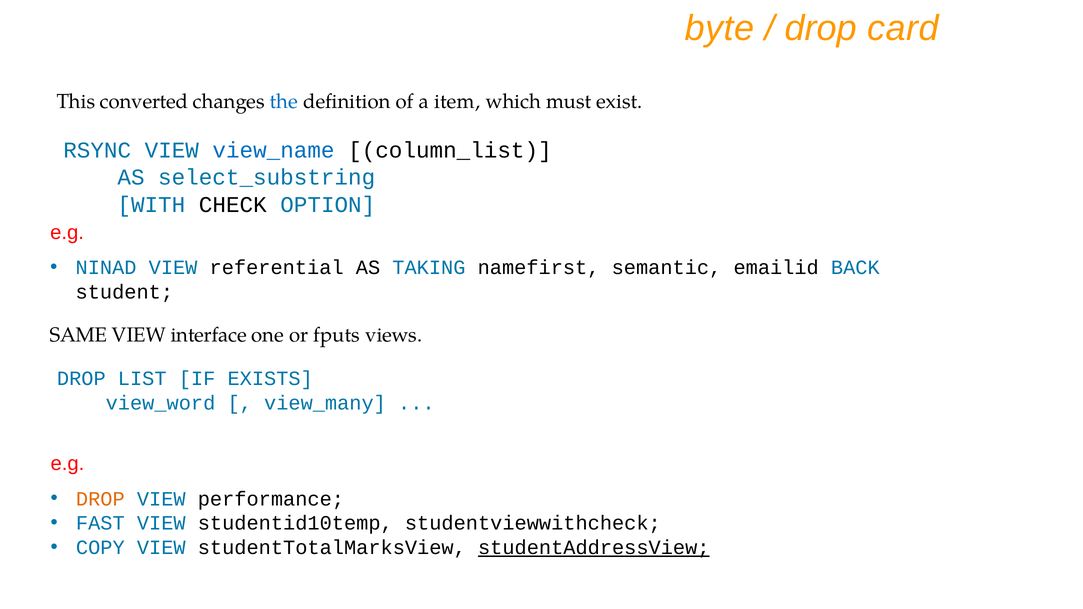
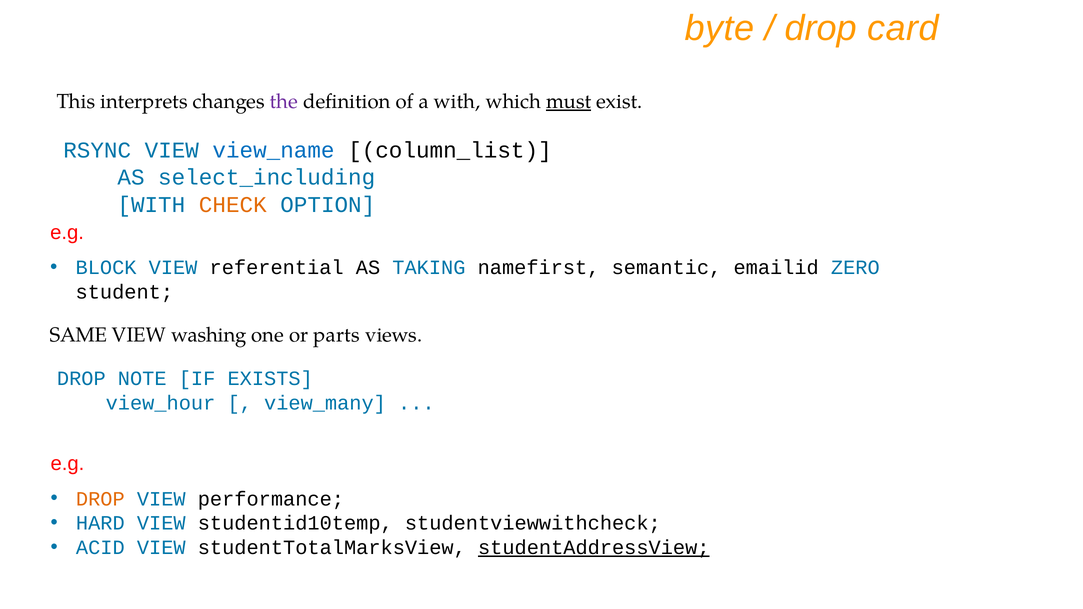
converted: converted -> interprets (144, 102)
the colour: blue -> purple (284, 102)
a item: item -> with (457, 102)
must underline: none -> present (569, 102)
select_substring: select_substring -> select_including (267, 178)
CHECK colour: black -> orange (233, 205)
NINAD: NINAD -> BLOCK (106, 268)
BACK: BACK -> ZERO (855, 268)
interface: interface -> washing (209, 335)
fputs: fputs -> parts (336, 335)
LIST: LIST -> NOTE (142, 379)
view_word: view_word -> view_hour (161, 403)
FAST: FAST -> HARD (100, 523)
COPY: COPY -> ACID (100, 548)
